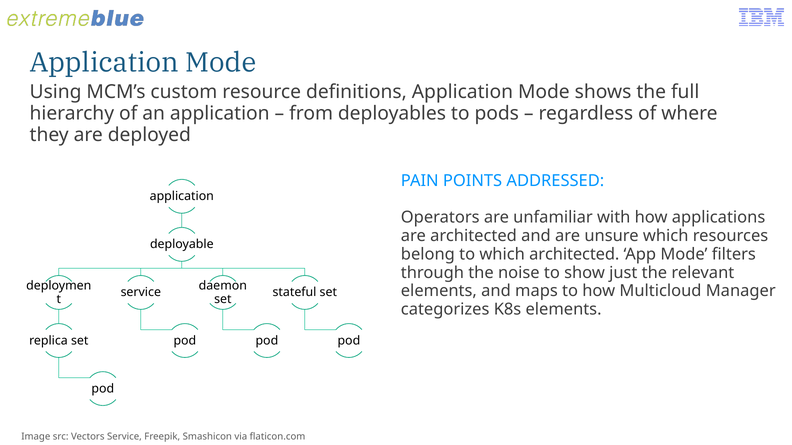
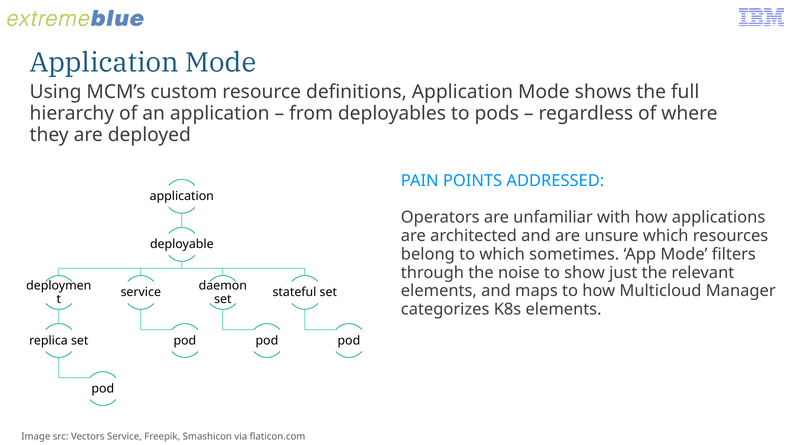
which architected: architected -> sometimes (574, 254)
